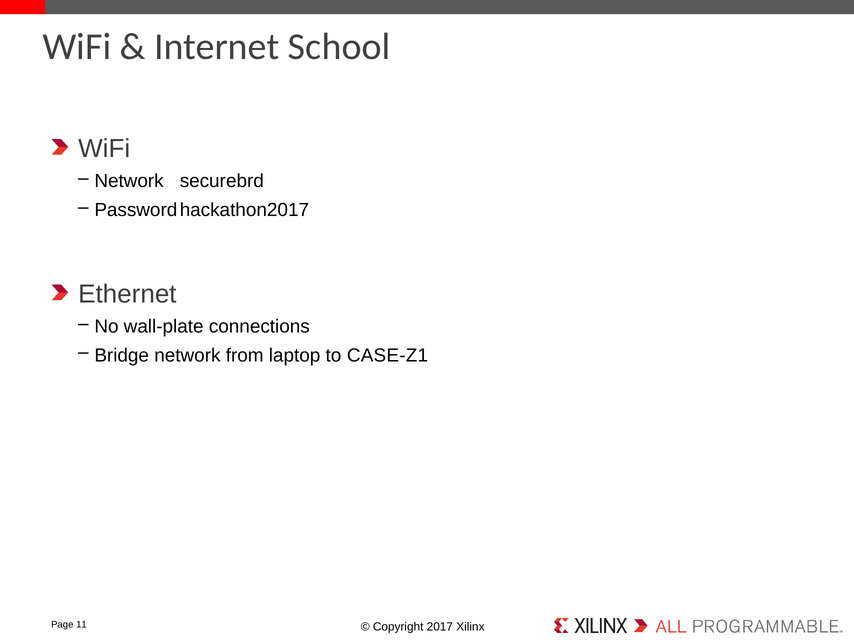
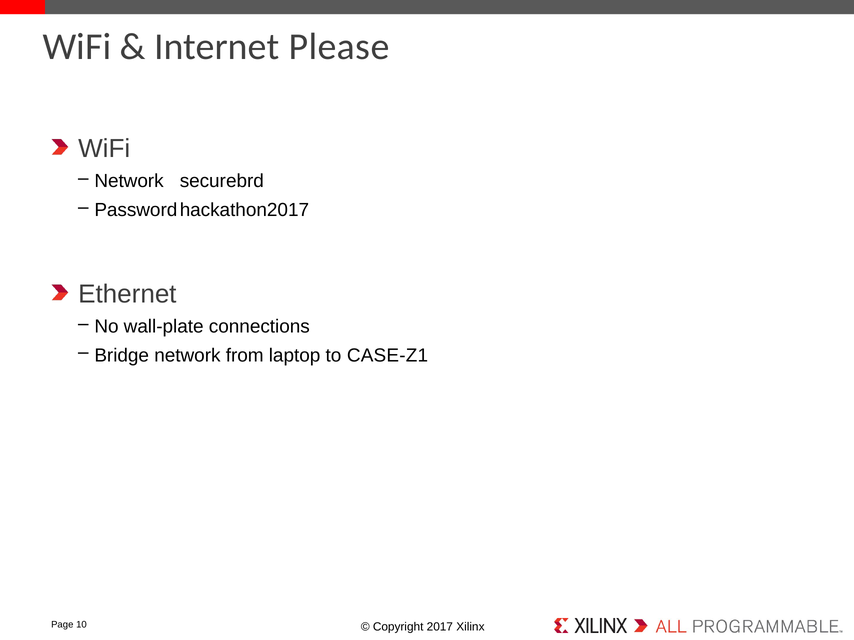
School: School -> Please (339, 47)
11: 11 -> 10 (81, 625)
